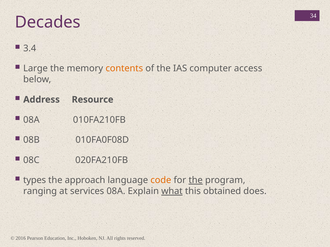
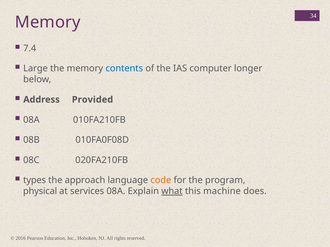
Decades: Decades -> Memory (48, 22)
3.4: 3.4 -> 7.4 (30, 48)
contents colour: orange -> blue (124, 69)
access: access -> longer (248, 69)
Resource: Resource -> Provided (92, 100)
the underline: present -> none (196, 181)
ranging: ranging -> physical (40, 192)
obtained: obtained -> machine (222, 192)
